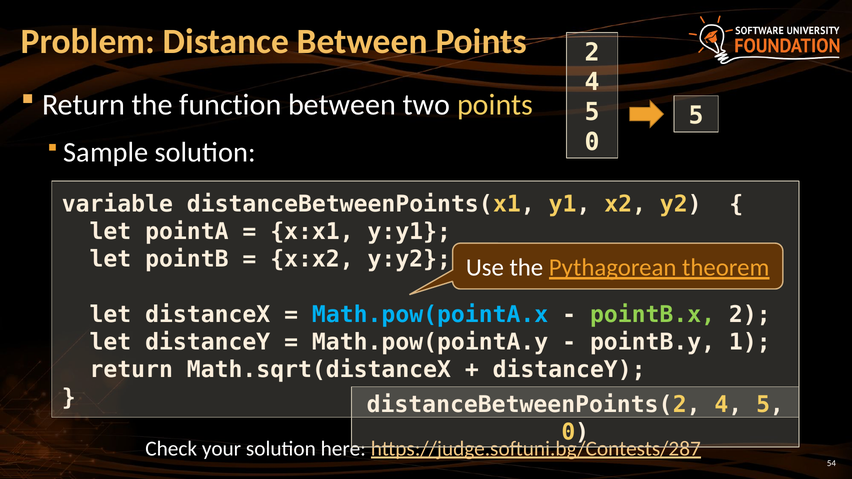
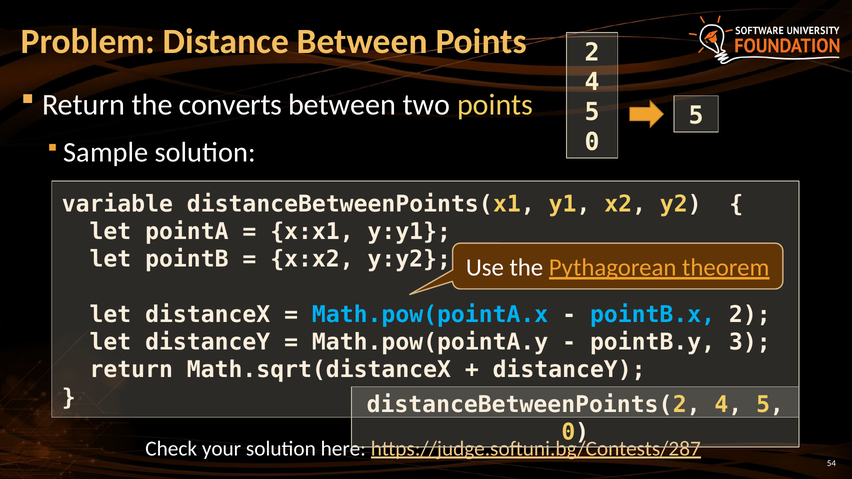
function: function -> converts (231, 105)
pointB.x colour: light green -> light blue (653, 315)
1: 1 -> 3 (750, 342)
